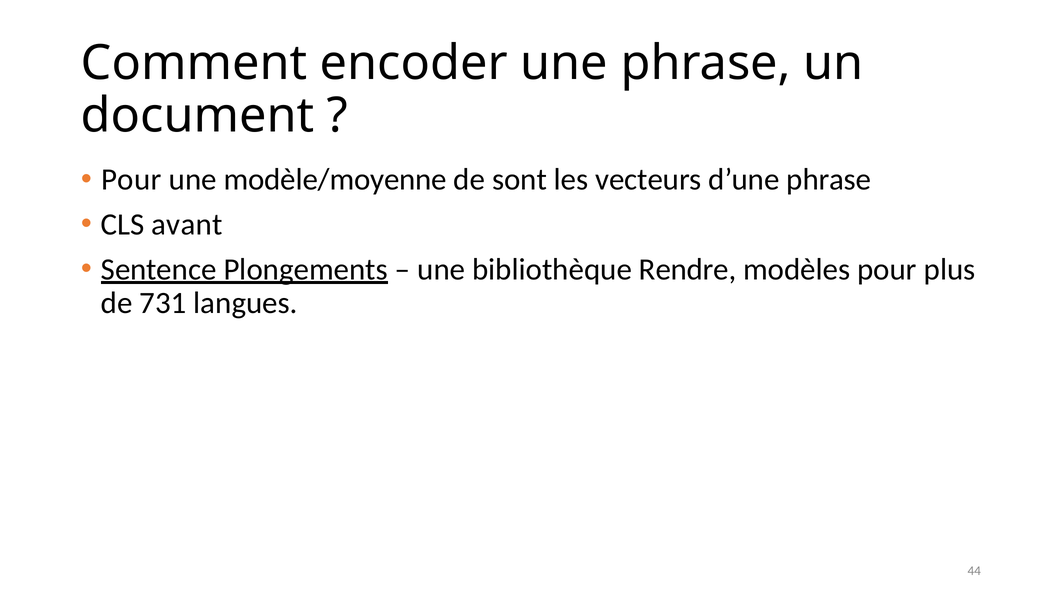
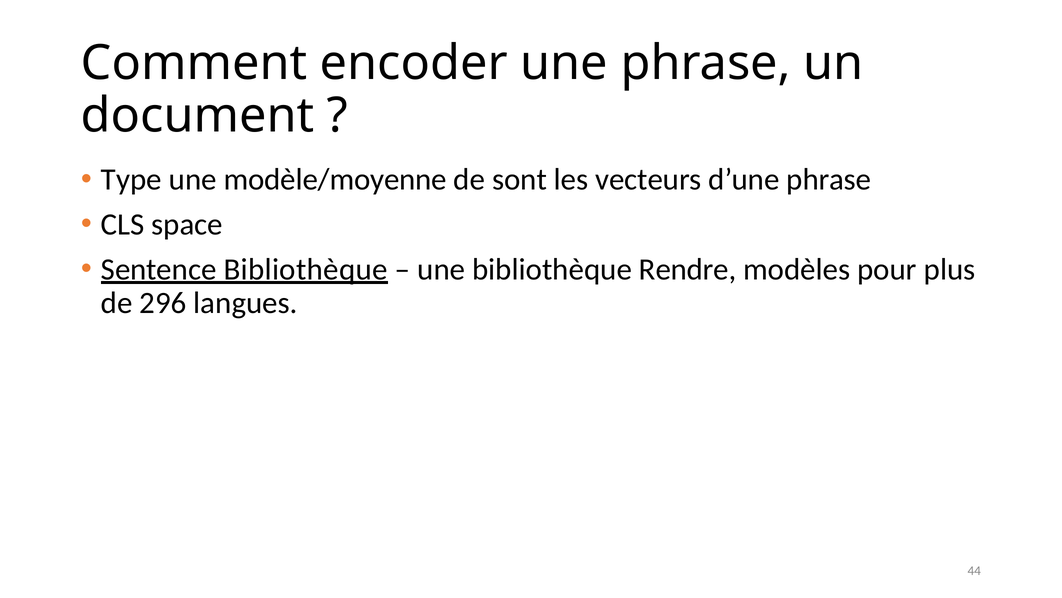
Pour: Pour -> Type (131, 180)
avant: avant -> space (187, 224)
Sentence Plongements: Plongements -> Bibliothèque (306, 269)
731: 731 -> 296 (163, 303)
